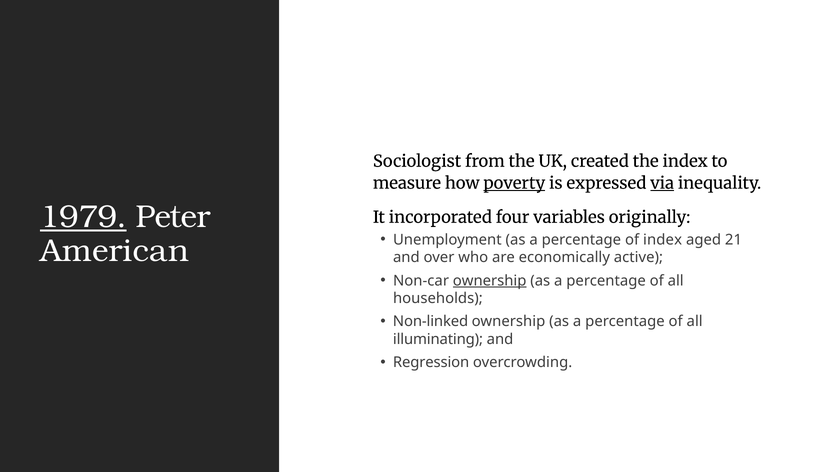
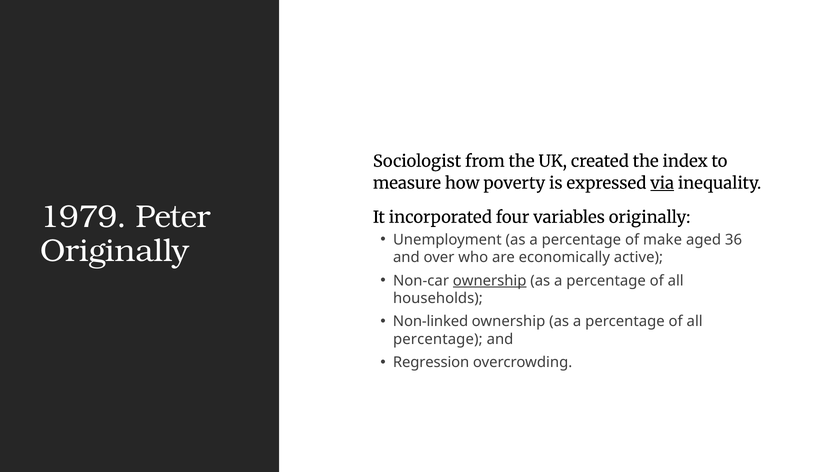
poverty underline: present -> none (514, 183)
1979 underline: present -> none (84, 217)
of index: index -> make (663, 240)
21: 21 -> 36 (733, 240)
American: American -> Originally (115, 251)
illuminating: illuminating -> percentage (438, 340)
